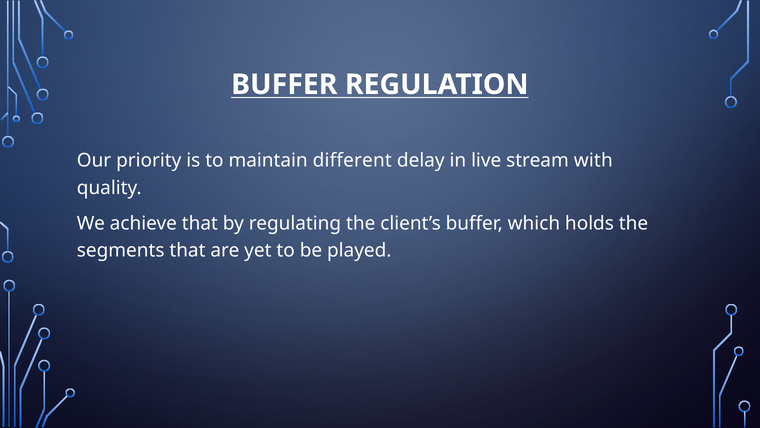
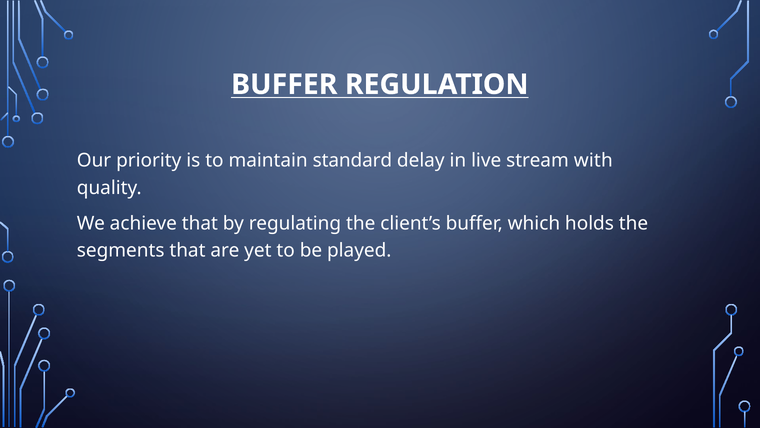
different: different -> standard (352, 160)
